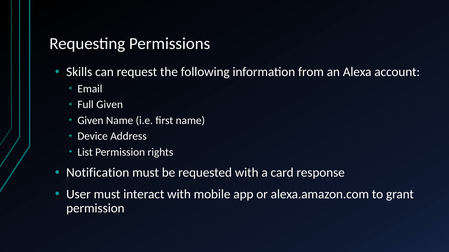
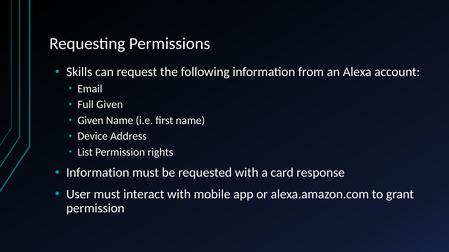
Notification: Notification -> Information (98, 173)
